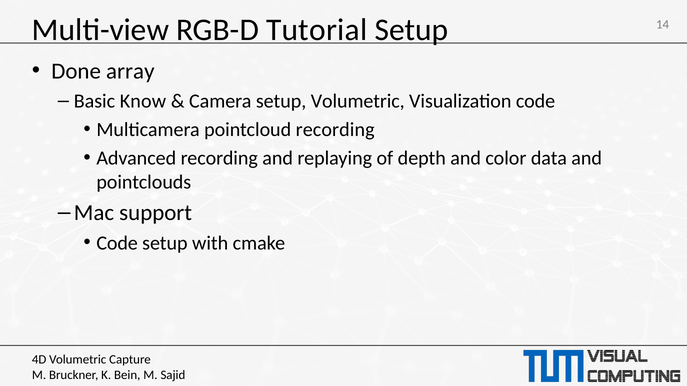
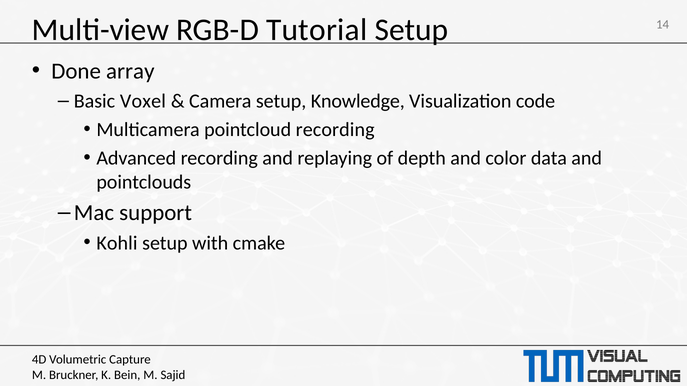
Know: Know -> Voxel (143, 101)
setup Volumetric: Volumetric -> Knowledge (358, 101)
Code: Code -> Kohli (117, 243)
